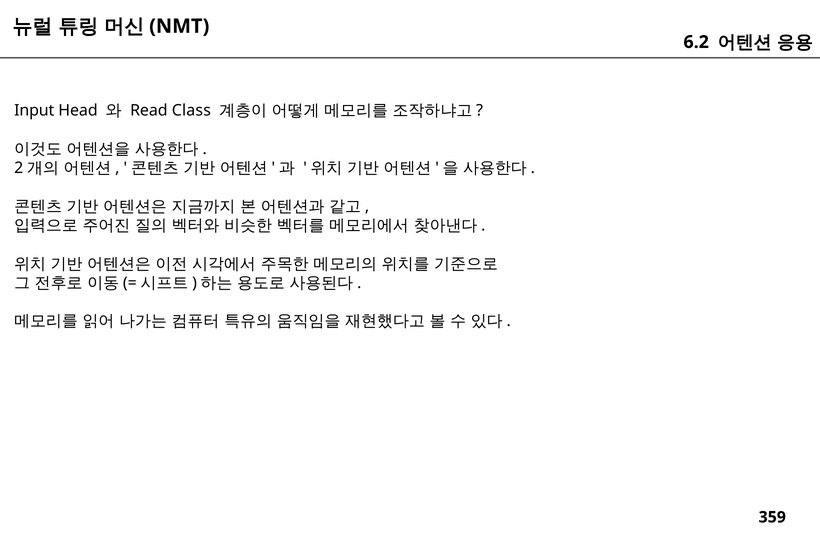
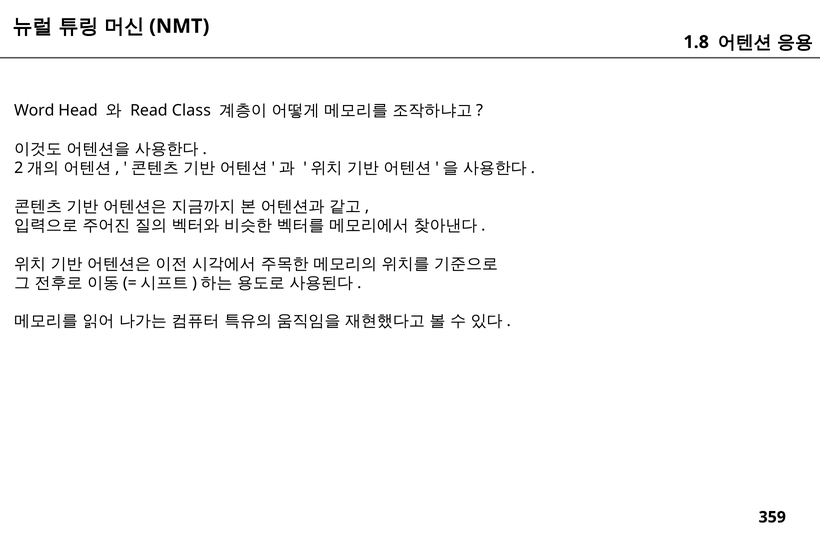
6.2: 6.2 -> 1.8 (696, 42)
Input: Input -> Word (34, 110)
